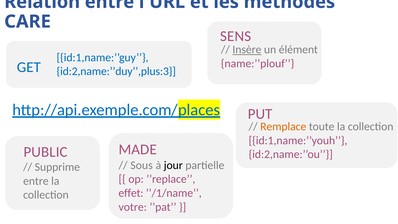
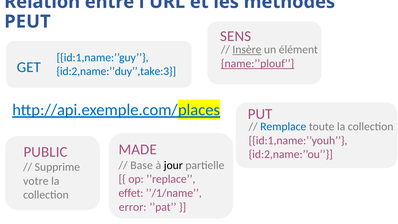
CARE: CARE -> PEUT (27, 22)
name:’’plouf underline: none -> present (258, 64)
id:2,name:’’duy’’,plus:3: id:2,name:’’duy’’,plus:3 -> id:2,name:’’duy’’,take:3 (116, 71)
Remplace colour: orange -> blue (283, 126)
Sous: Sous -> Base (142, 165)
entre: entre -> votre (36, 181)
votre: votre -> error (133, 207)
